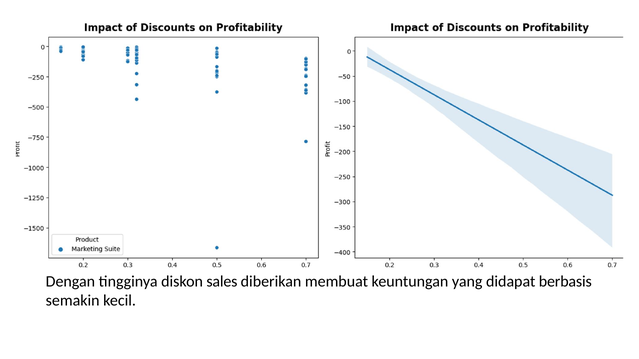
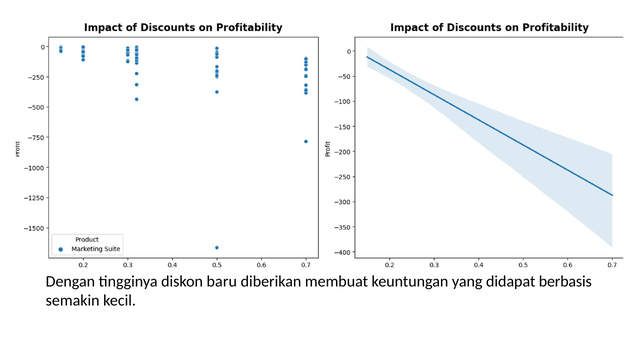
sales: sales -> baru (222, 282)
